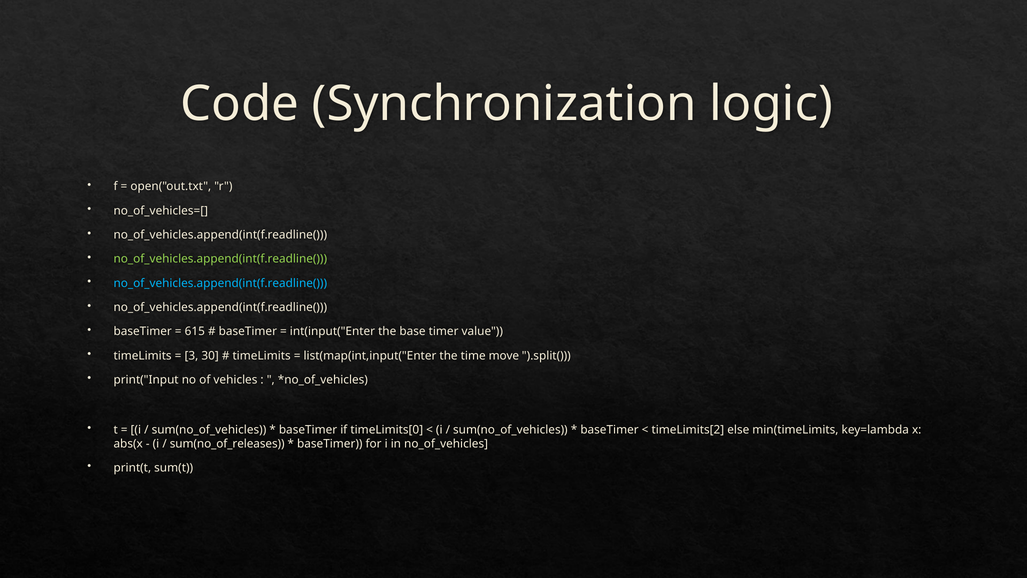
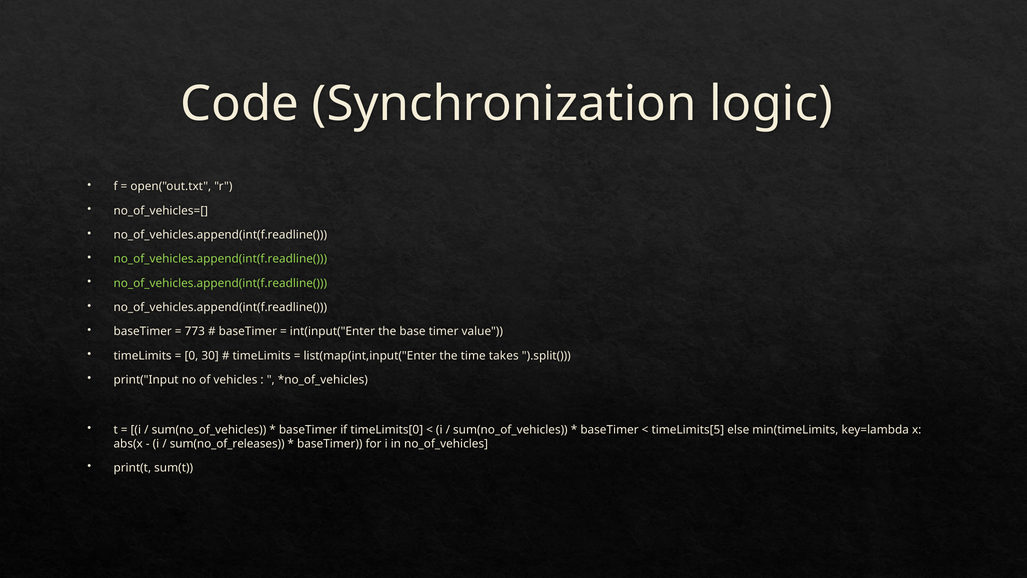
no_of_vehicles.append(int(f.readline( colour: light blue -> light green (220, 283)
615: 615 -> 773 (195, 331)
3: 3 -> 0 (191, 355)
move: move -> takes (504, 355)
timeLimits[2: timeLimits[2 -> timeLimits[5 (688, 429)
